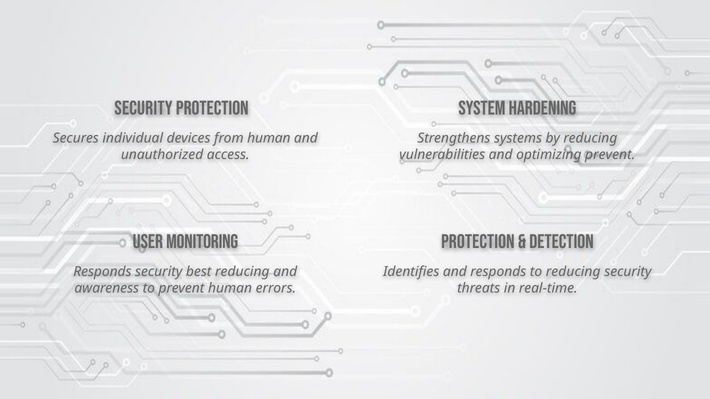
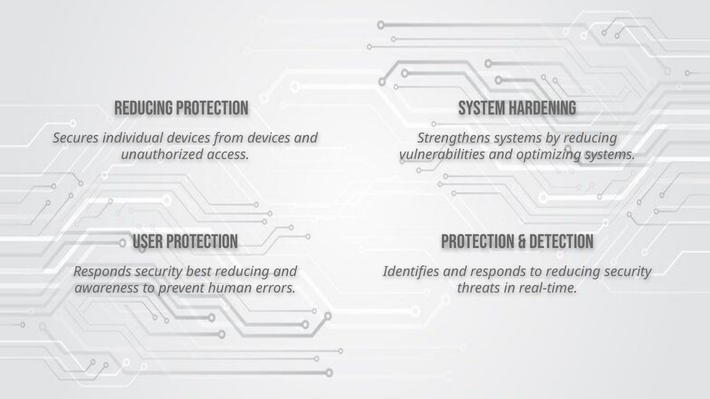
SECURITY: SECURITY -> REDUCING (144, 108)
from human: human -> devices (269, 138)
optimizing prevent: prevent -> systems (610, 155)
USER MONITORING: MONITORING -> PROTECTION (202, 242)
